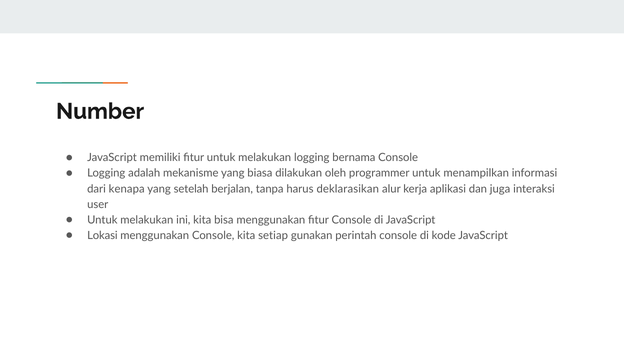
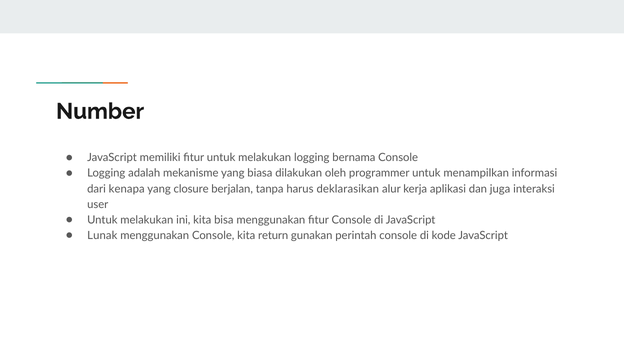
setelah: setelah -> closure (191, 189)
Lokasi: Lokasi -> Lunak (102, 235)
setiap: setiap -> return (273, 235)
